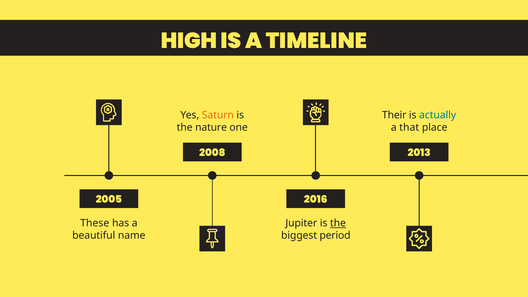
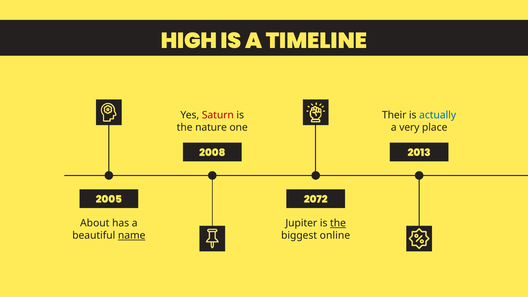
Saturn colour: orange -> red (218, 115)
that: that -> very (409, 128)
2016: 2016 -> 2072 (316, 199)
These: These -> About (95, 223)
name underline: none -> present (132, 236)
period: period -> online (335, 236)
